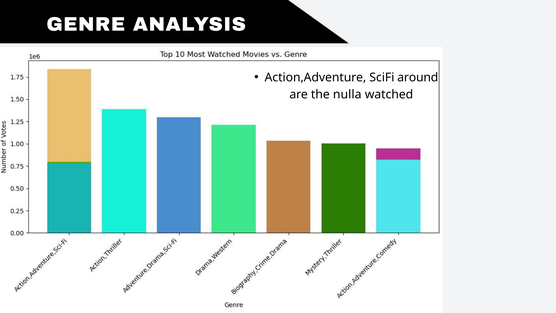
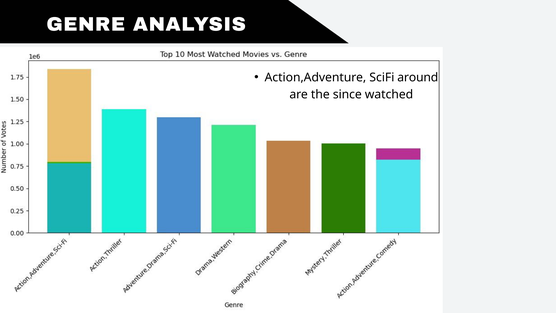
nulla: nulla -> since (347, 95)
